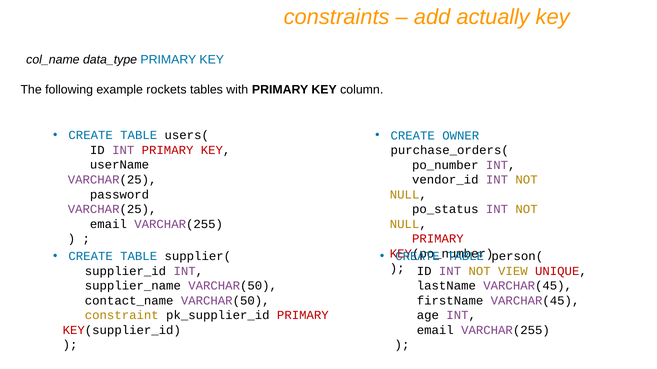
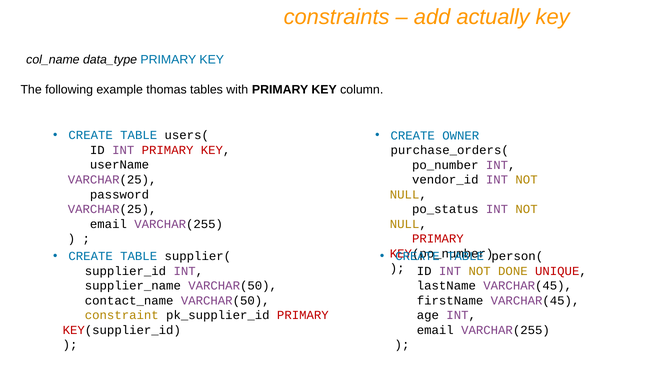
rockets: rockets -> thomas (167, 90)
VIEW: VIEW -> DONE (513, 271)
